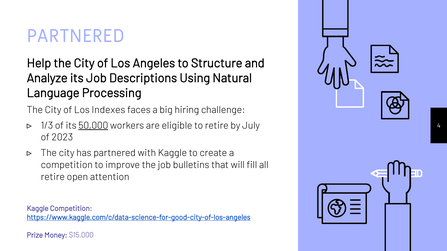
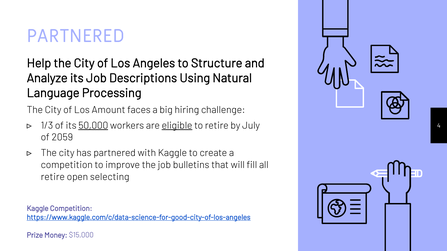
Indexes: Indexes -> Amount (108, 110)
eligible underline: none -> present (177, 126)
2023: 2023 -> 2059 (62, 138)
attention: attention -> selecting (110, 177)
